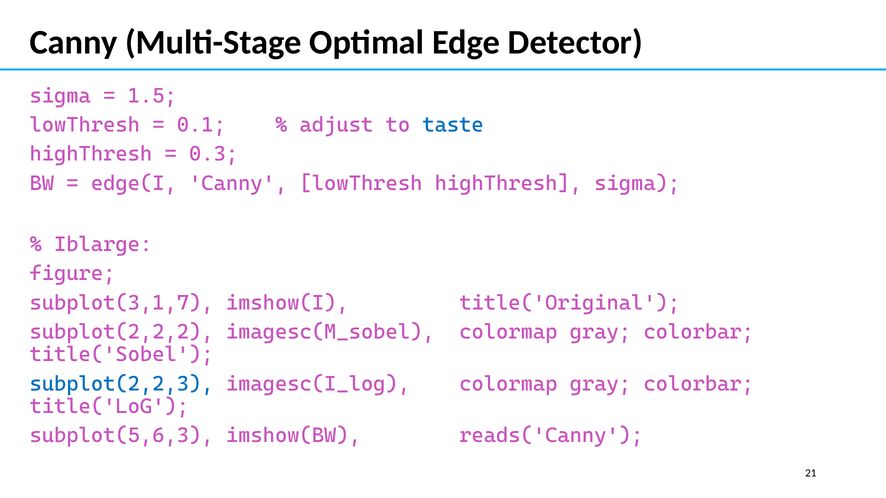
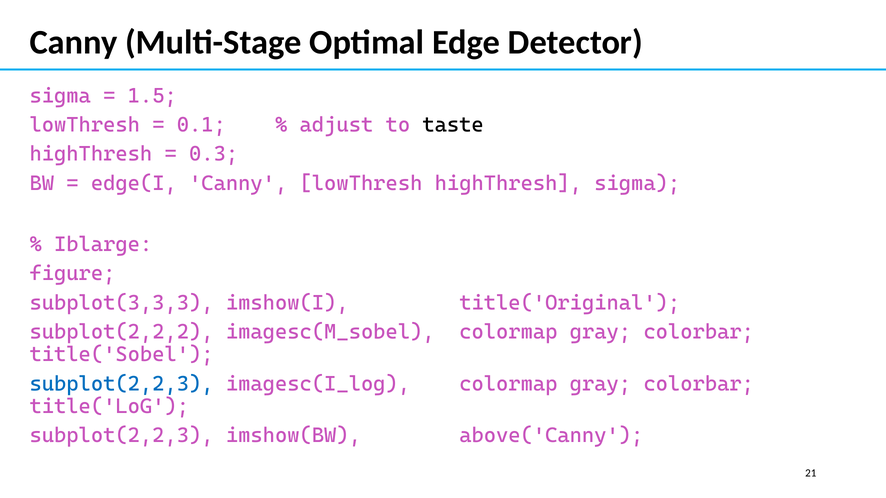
taste colour: blue -> black (453, 125)
subplot(3,1,7: subplot(3,1,7 -> subplot(3,3,3 (122, 303)
subplot(5,6,3: subplot(5,6,3 -> subplot(2,2,3 (122, 436)
reads('Canny: reads('Canny -> above('Canny (551, 436)
